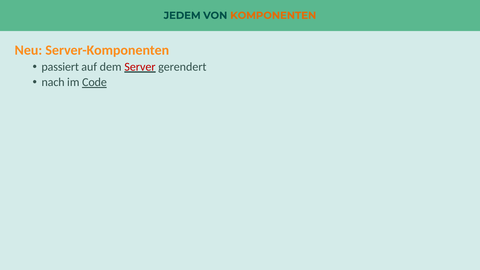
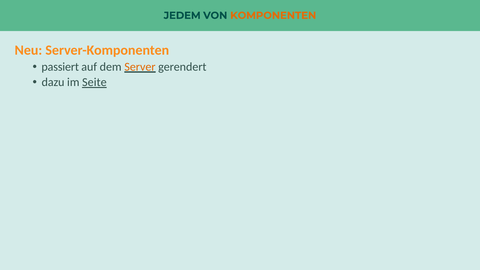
Server colour: red -> orange (140, 67)
nach: nach -> dazu (53, 82)
Code: Code -> Seite (94, 82)
